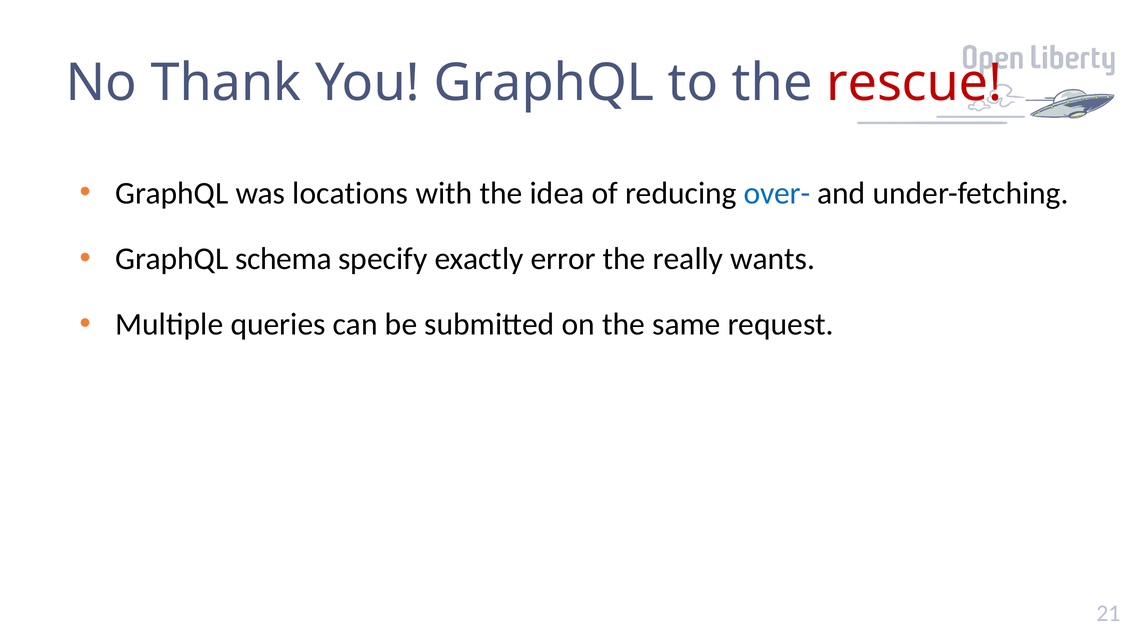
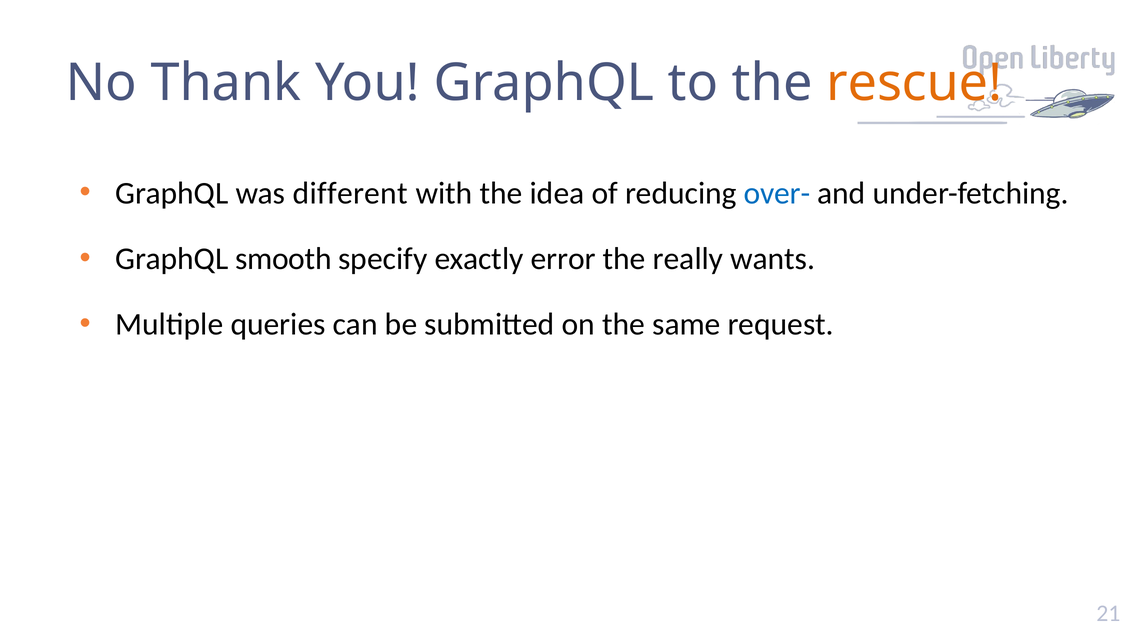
rescue colour: red -> orange (914, 83)
locations: locations -> different (350, 193)
schema: schema -> smooth (283, 259)
